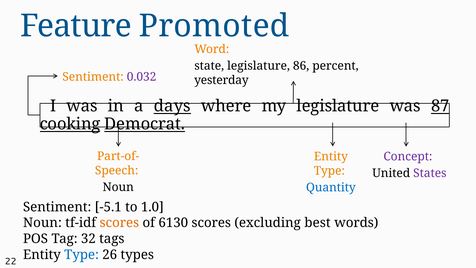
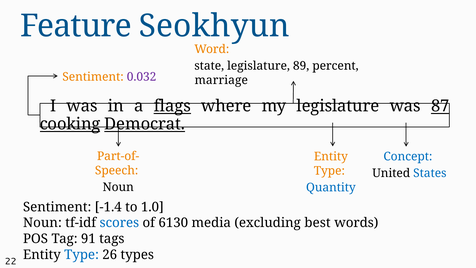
Promoted: Promoted -> Seokhyun (214, 26)
86: 86 -> 89 (301, 66)
yesterday: yesterday -> marriage (221, 80)
days: days -> flags (172, 106)
Concept colour: purple -> blue (408, 157)
States colour: purple -> blue (430, 173)
-5.1: -5.1 -> -1.4 (108, 207)
scores colour: orange -> blue (119, 223)
6130 scores: scores -> media (211, 223)
32: 32 -> 91 (88, 239)
